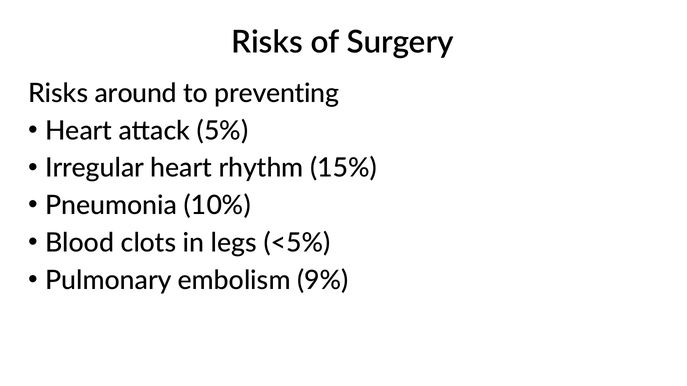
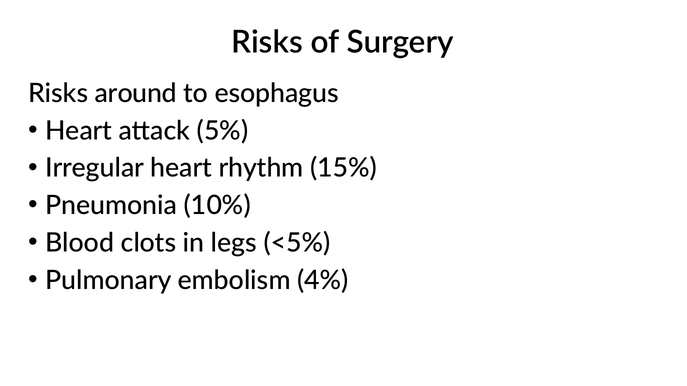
preventing: preventing -> esophagus (277, 94)
9%: 9% -> 4% (323, 281)
